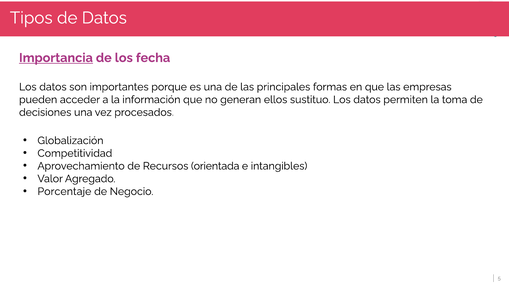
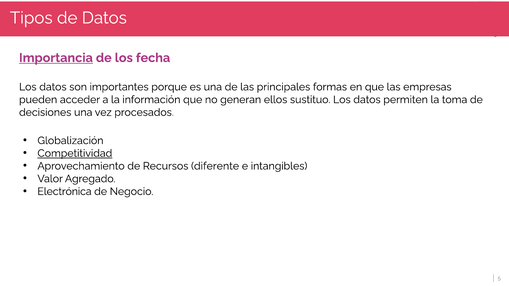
Competitividad underline: none -> present (75, 154)
orientada: orientada -> diferente (215, 166)
Porcentaje: Porcentaje -> Electrónica (65, 192)
